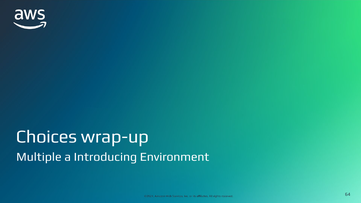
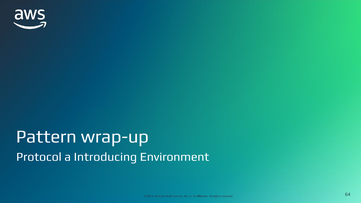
Choices: Choices -> Pattern (47, 137)
Multiple: Multiple -> Protocol (39, 157)
